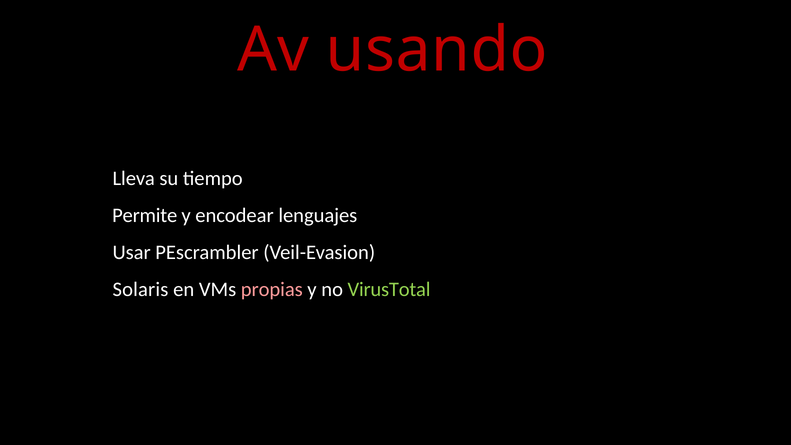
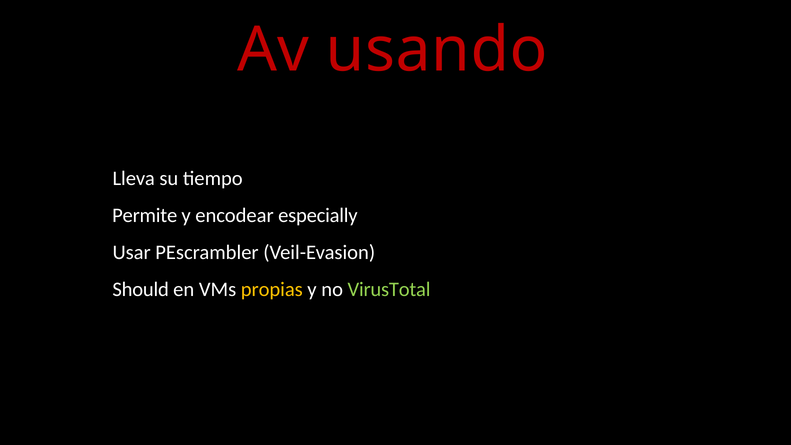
lenguajes: lenguajes -> especially (318, 215)
Solaris: Solaris -> Should (141, 290)
propias colour: pink -> yellow (272, 290)
